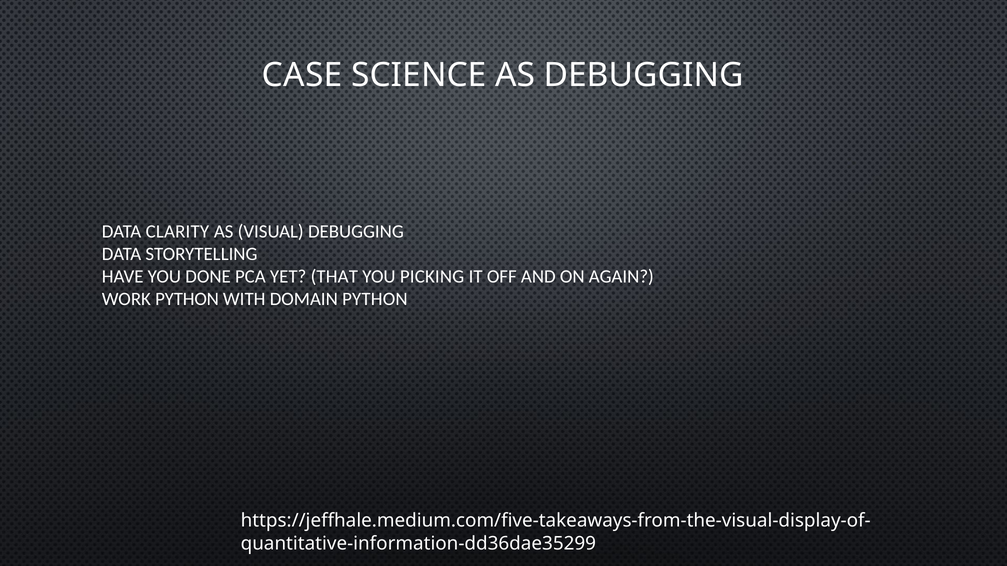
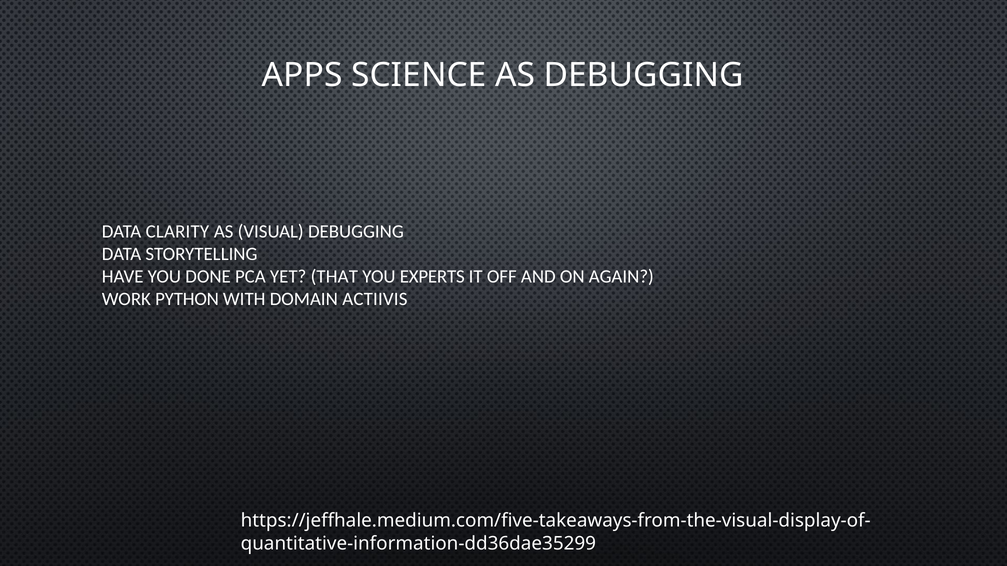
CASE: CASE -> APPS (302, 75)
PICKING: PICKING -> EXPERTS (432, 277)
DOMAIN PYTHON: PYTHON -> ACTIIVIS (375, 299)
